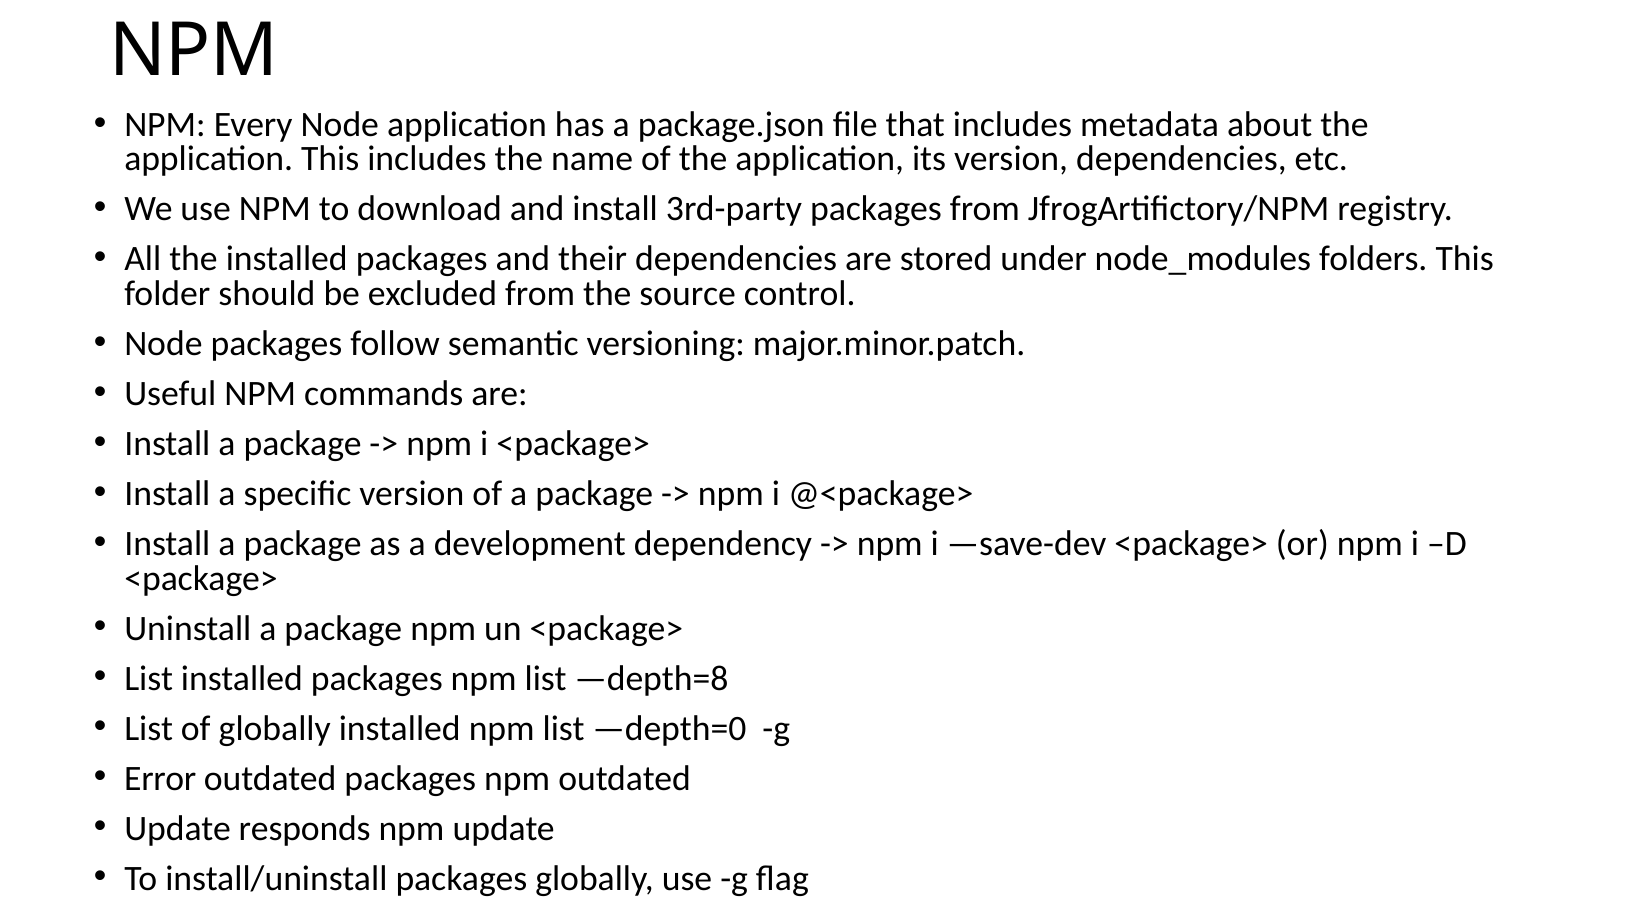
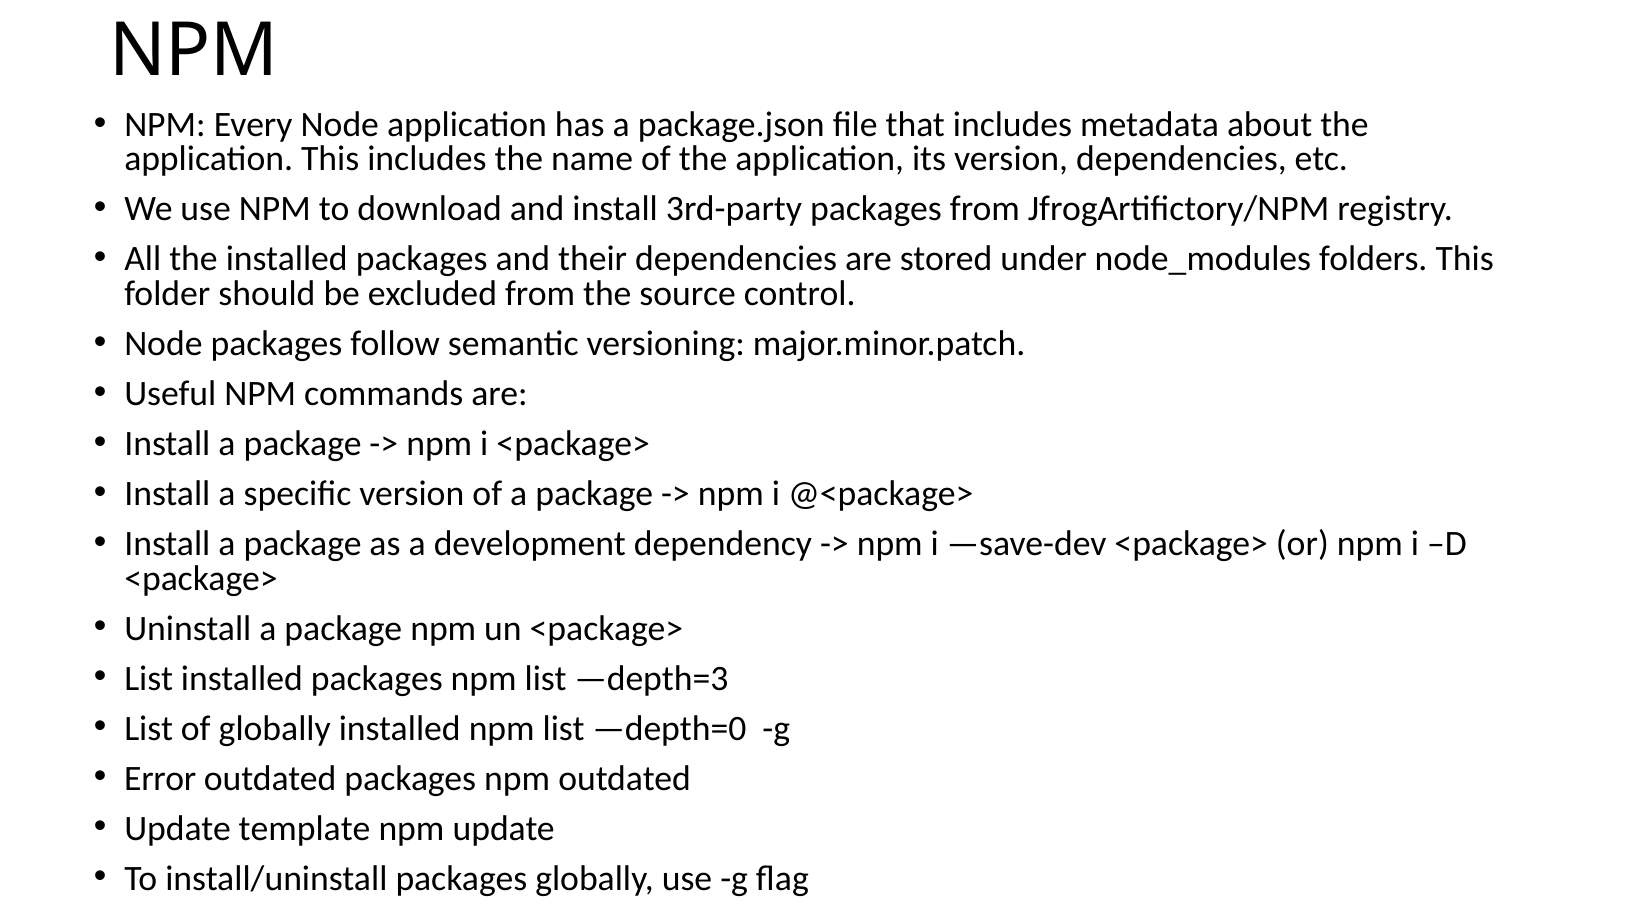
—depth=8: —depth=8 -> —depth=3 (651, 678)
responds: responds -> template (305, 828)
